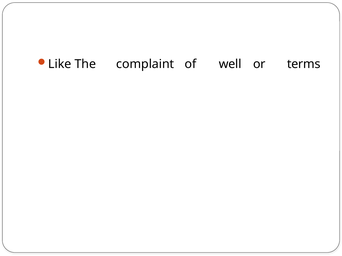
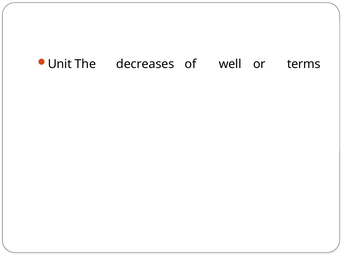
Like: Like -> Unit (60, 64)
complaint: complaint -> decreases (145, 64)
